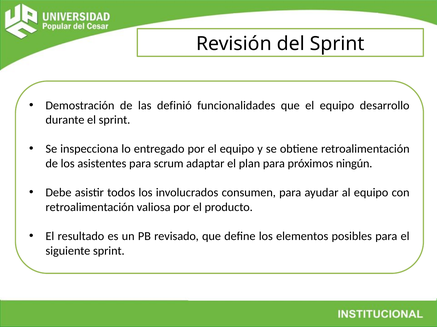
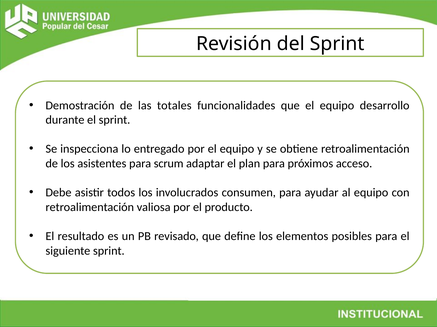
definió: definió -> totales (174, 106)
ningún: ningún -> acceso (354, 164)
